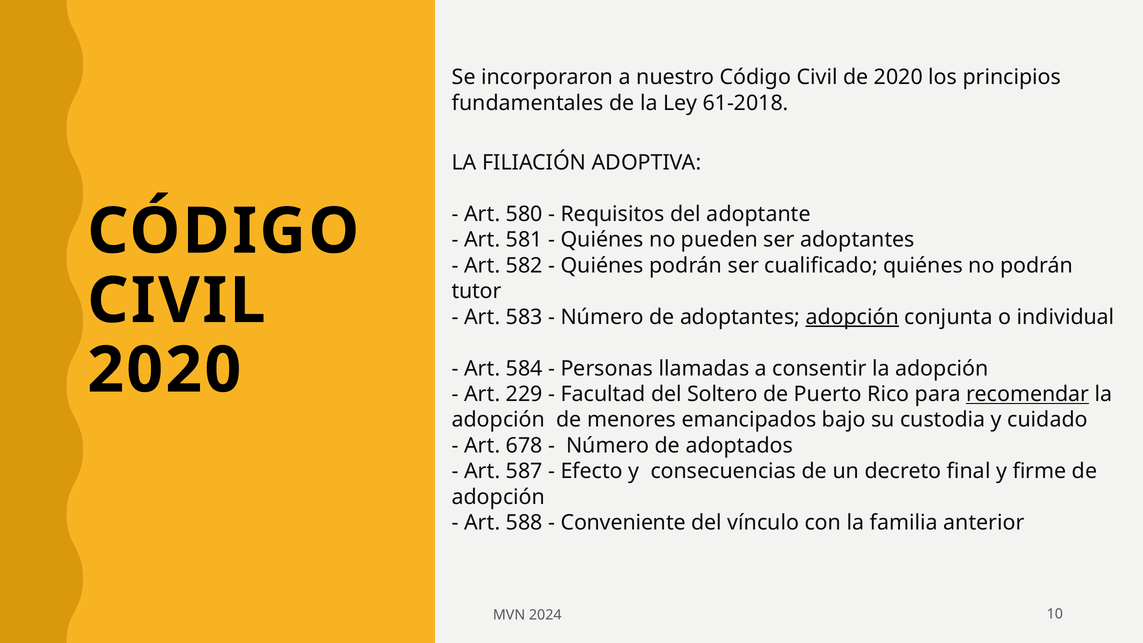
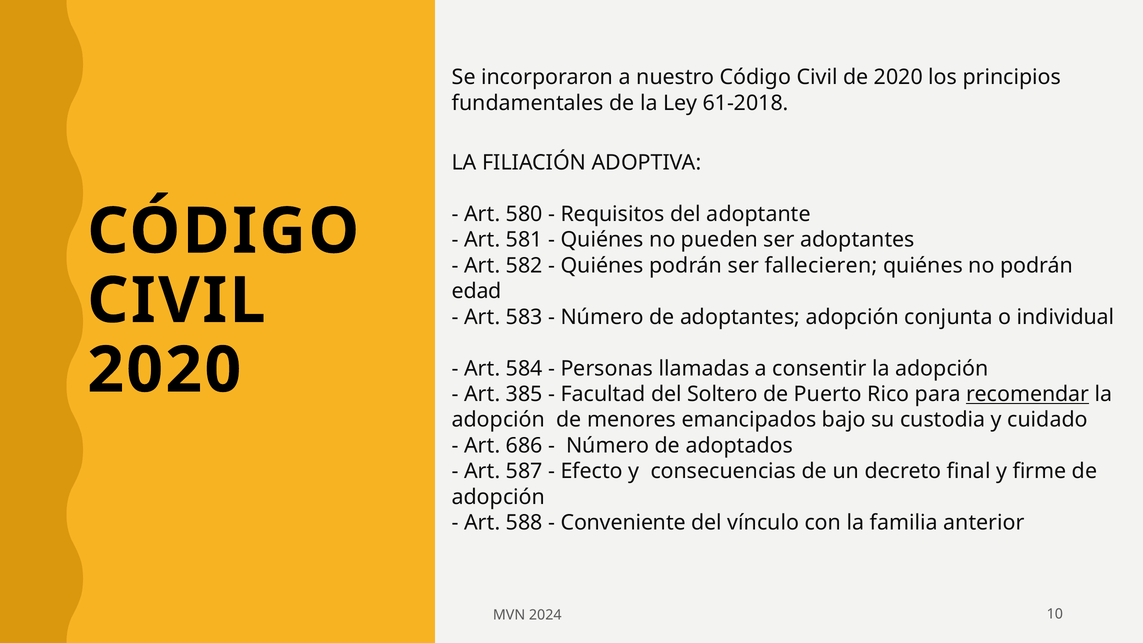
cualificado: cualificado -> fallecieren (821, 266)
tutor: tutor -> edad (477, 291)
adopción underline: present -> none (852, 317)
229: 229 -> 385 (524, 394)
678: 678 -> 686 (524, 446)
